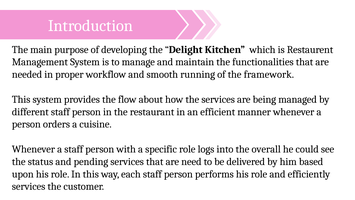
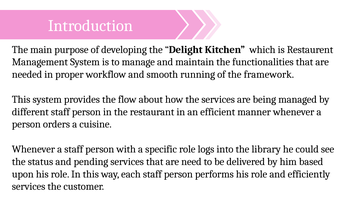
overall: overall -> library (266, 149)
